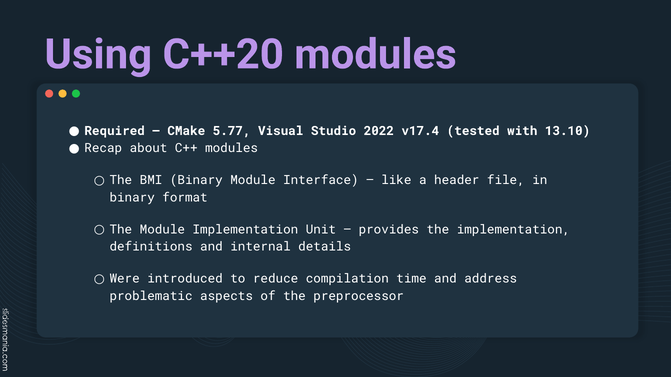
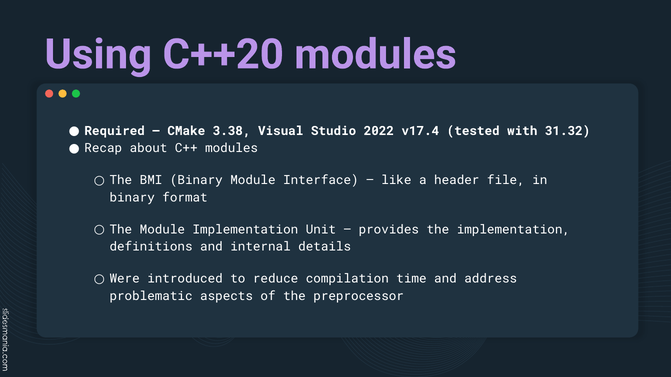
5.77: 5.77 -> 3.38 (232, 131)
13.10: 13.10 -> 31.32 (568, 131)
